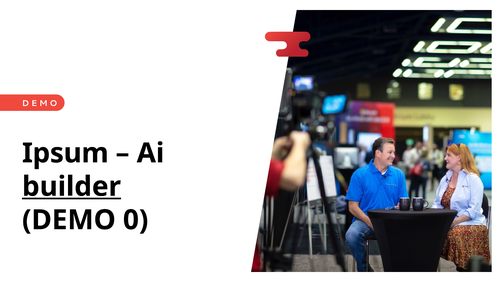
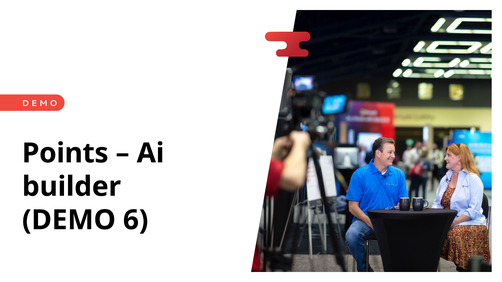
Ipsum: Ipsum -> Points (65, 153)
builder underline: present -> none (72, 187)
0: 0 -> 6 (136, 220)
